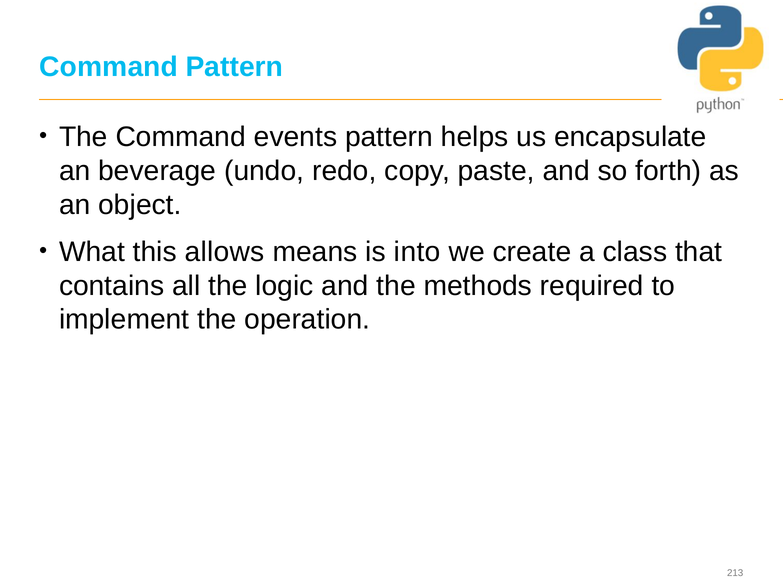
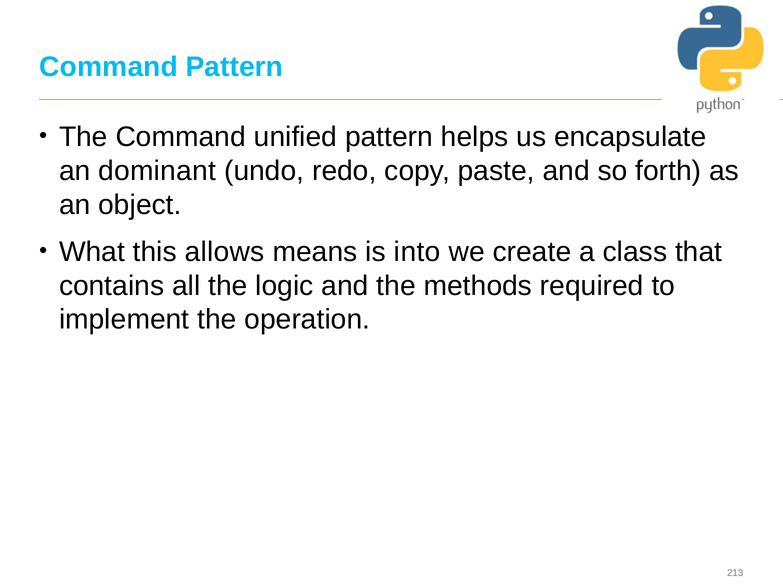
events: events -> unified (295, 137)
beverage: beverage -> dominant (157, 171)
